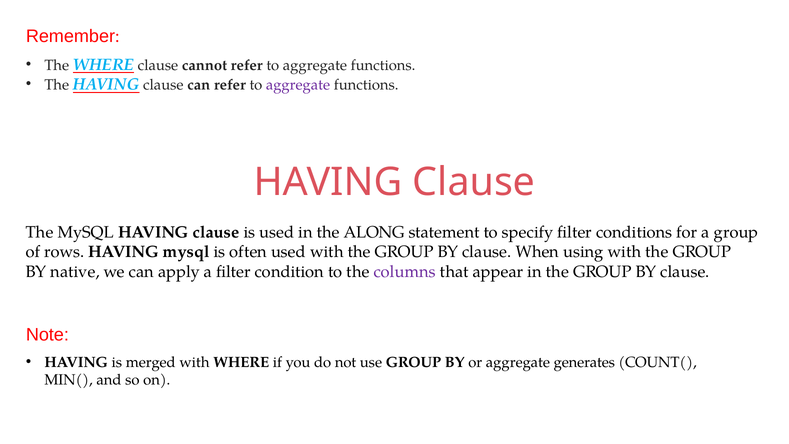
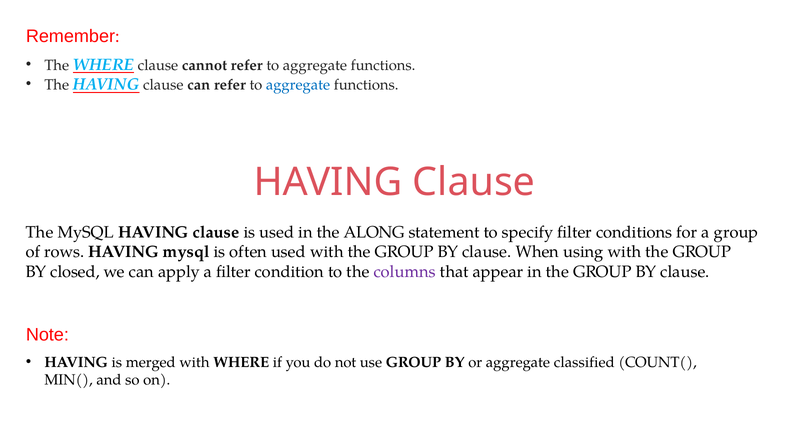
aggregate colour: purple -> blue (298, 85)
native: native -> closed (75, 271)
generates: generates -> classified (584, 362)
